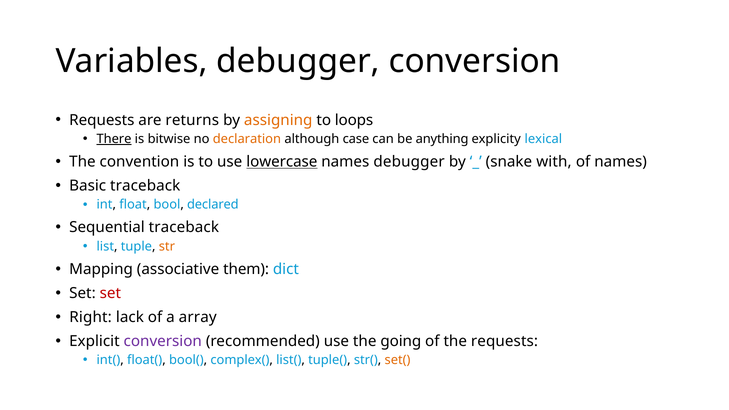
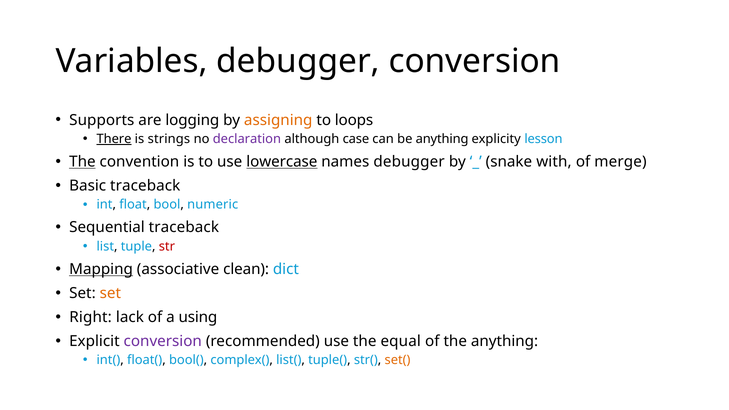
Requests: Requests -> Supports (102, 120)
returns: returns -> logging (192, 120)
bitwise: bitwise -> strings (169, 139)
declaration colour: orange -> purple (247, 139)
lexical: lexical -> lesson (543, 139)
The underline: none -> present (82, 162)
of names: names -> merge (621, 162)
declared: declared -> numeric (213, 205)
str colour: orange -> red (167, 246)
Mapping underline: none -> present (101, 269)
them: them -> clean (246, 269)
set colour: red -> orange (110, 293)
array: array -> using (198, 317)
going: going -> equal (401, 341)
the requests: requests -> anything (505, 341)
